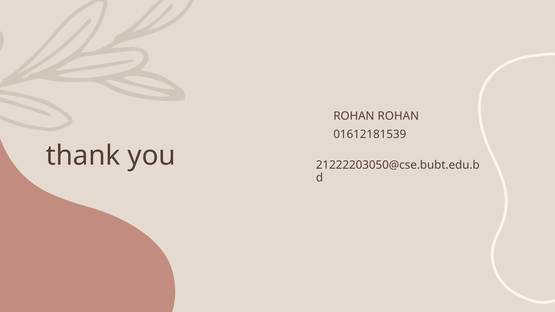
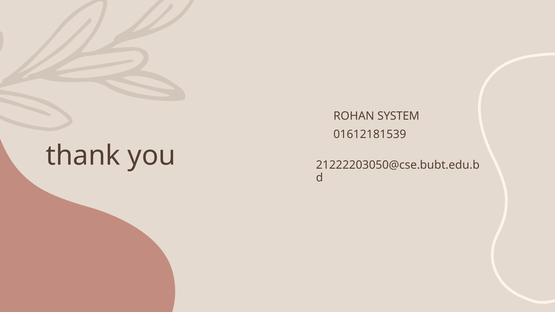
ROHAN ROHAN: ROHAN -> SYSTEM (398, 116)
